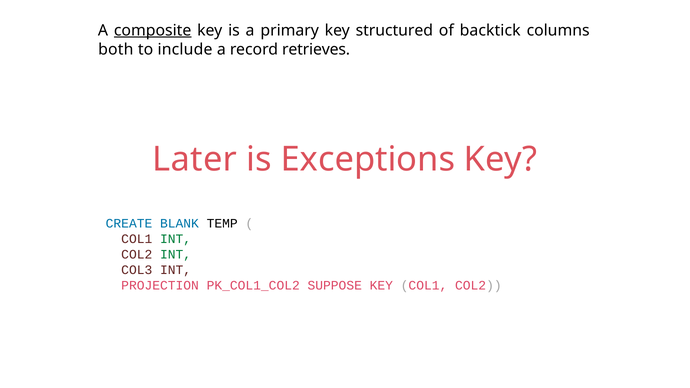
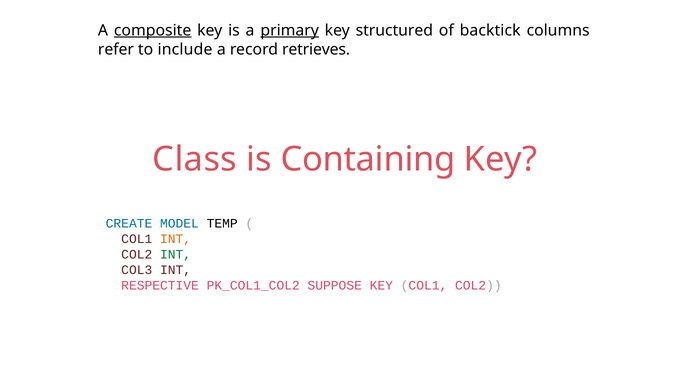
primary underline: none -> present (290, 30)
both: both -> refer (116, 49)
Later: Later -> Class (195, 159)
Exceptions: Exceptions -> Containing (368, 159)
BLANK: BLANK -> MODEL (179, 223)
INT colour: green -> orange (176, 239)
PROJECTION: PROJECTION -> RESPECTIVE (160, 286)
